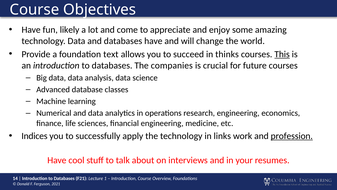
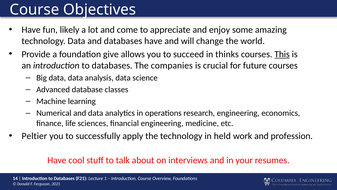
text: text -> give (111, 54)
Indices: Indices -> Peltier (34, 136)
links: links -> held (222, 136)
profession underline: present -> none (292, 136)
